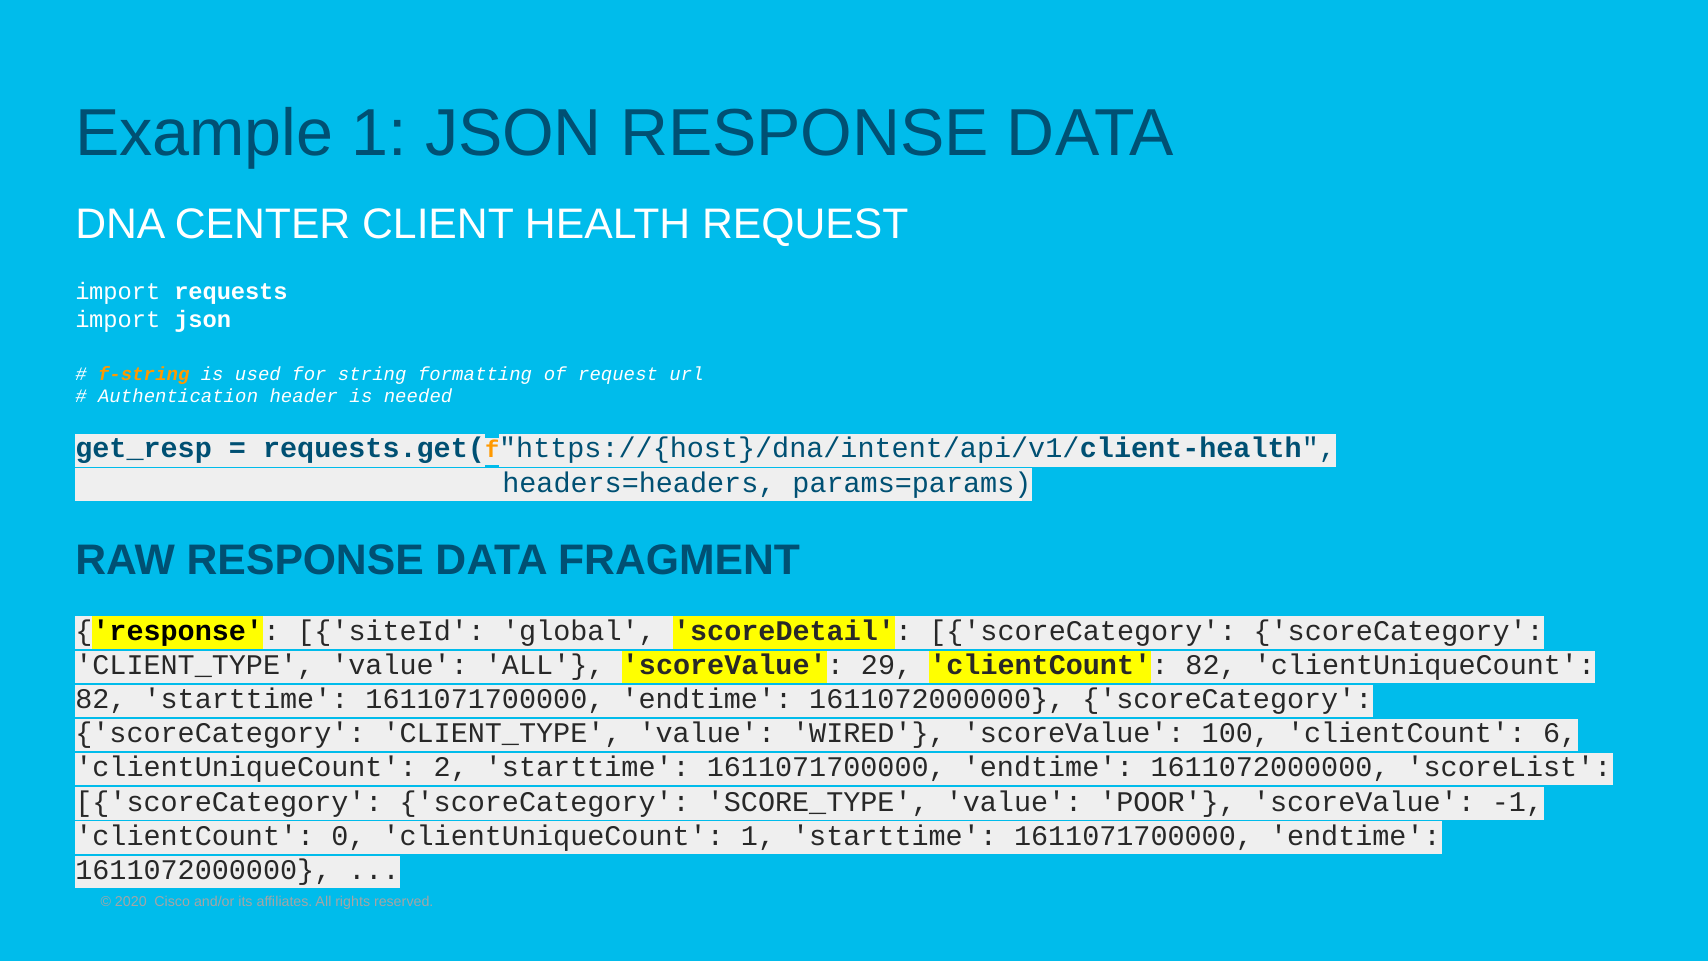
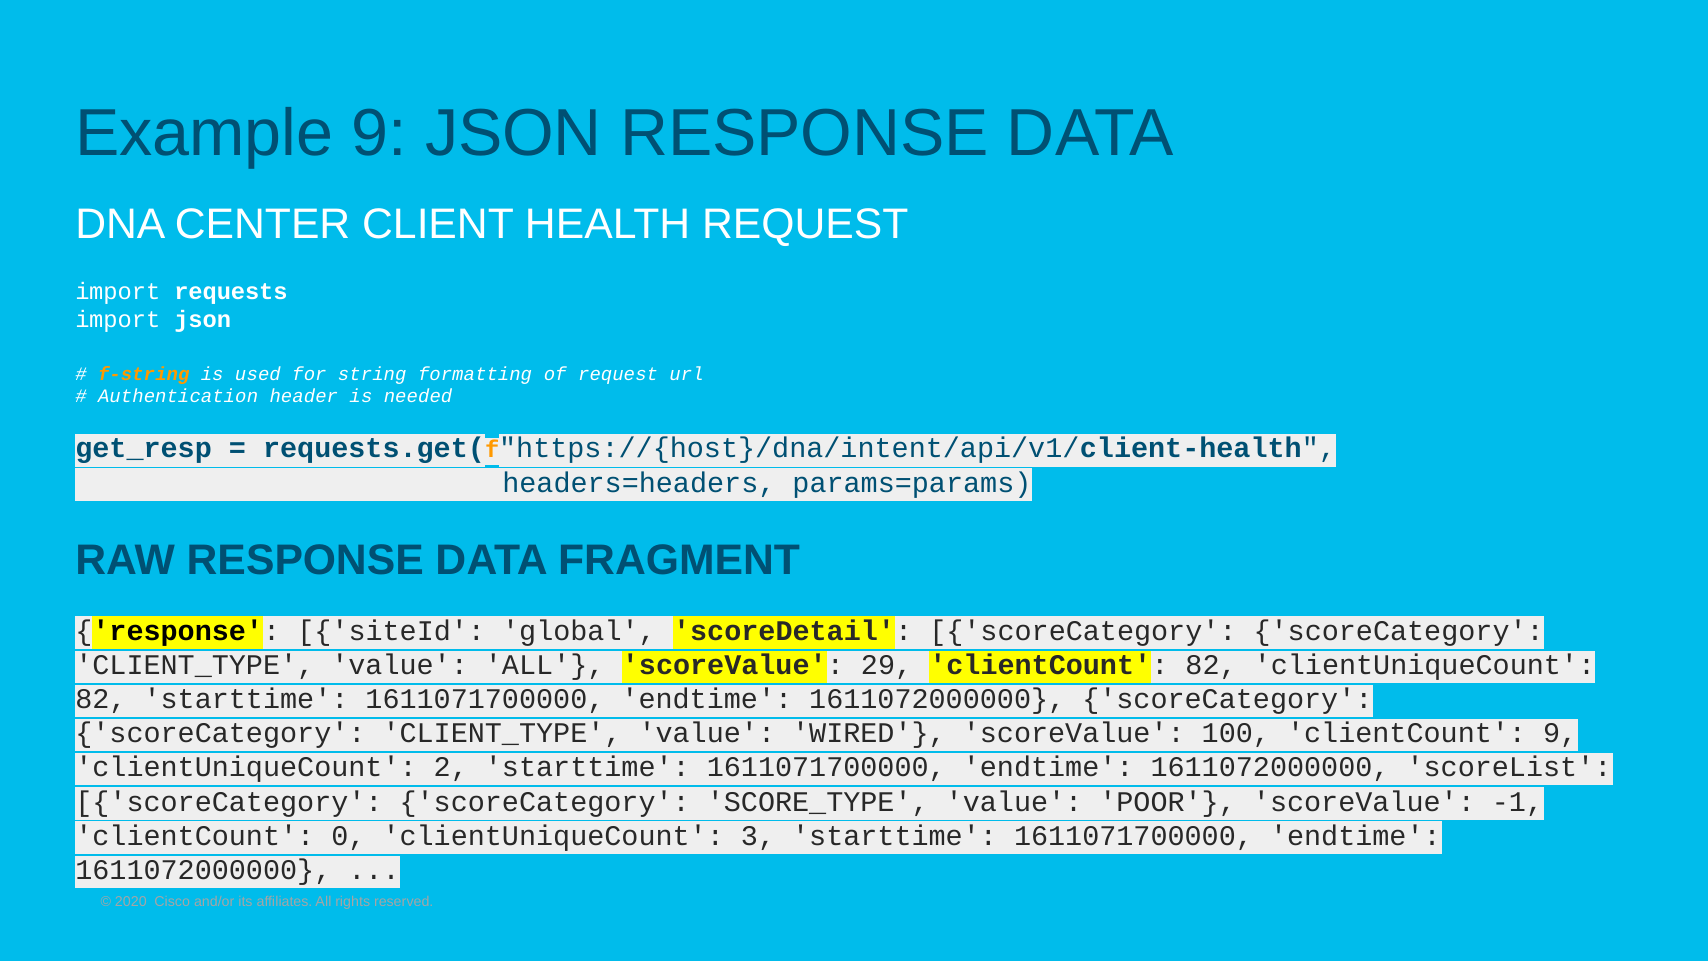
Example 1: 1 -> 9 (379, 134)
clientCount 6: 6 -> 9 (1560, 733)
clientUniqueCount 1: 1 -> 3 (758, 836)
